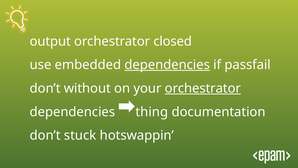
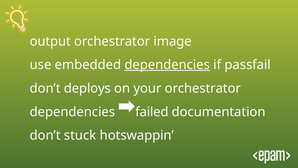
closed: closed -> image (173, 41)
without: without -> deploys (87, 88)
orchestrator underline: present -> none (203, 88)
thing: thing -> failed (152, 112)
